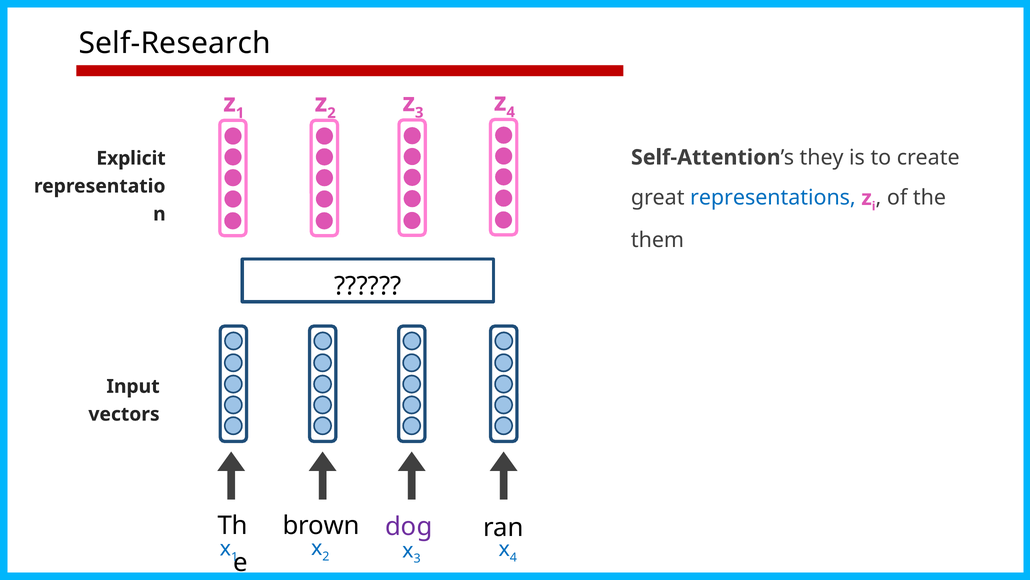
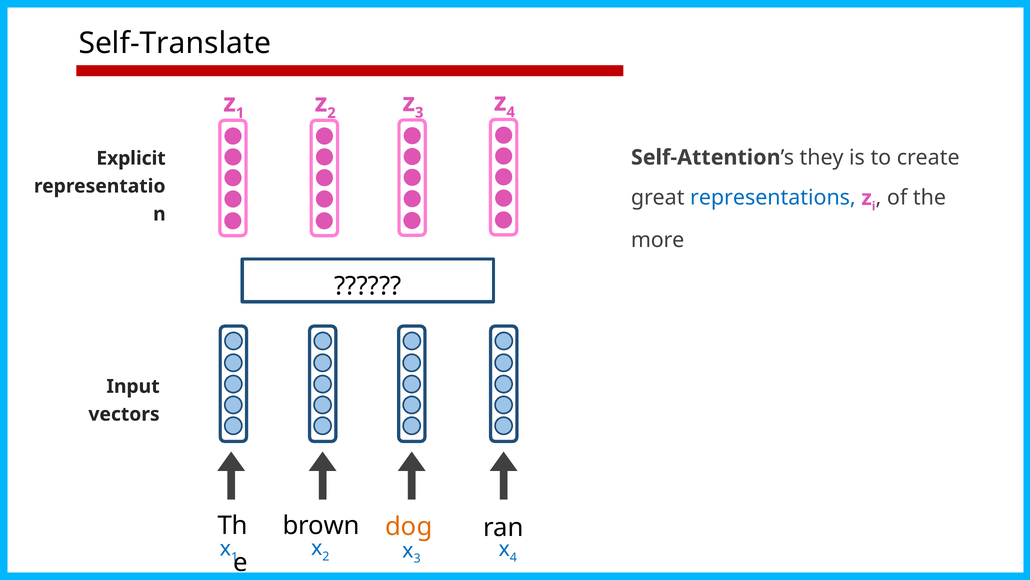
Self-Research: Self-Research -> Self-Translate (175, 43)
them: them -> more (658, 240)
dog colour: purple -> orange (409, 526)
